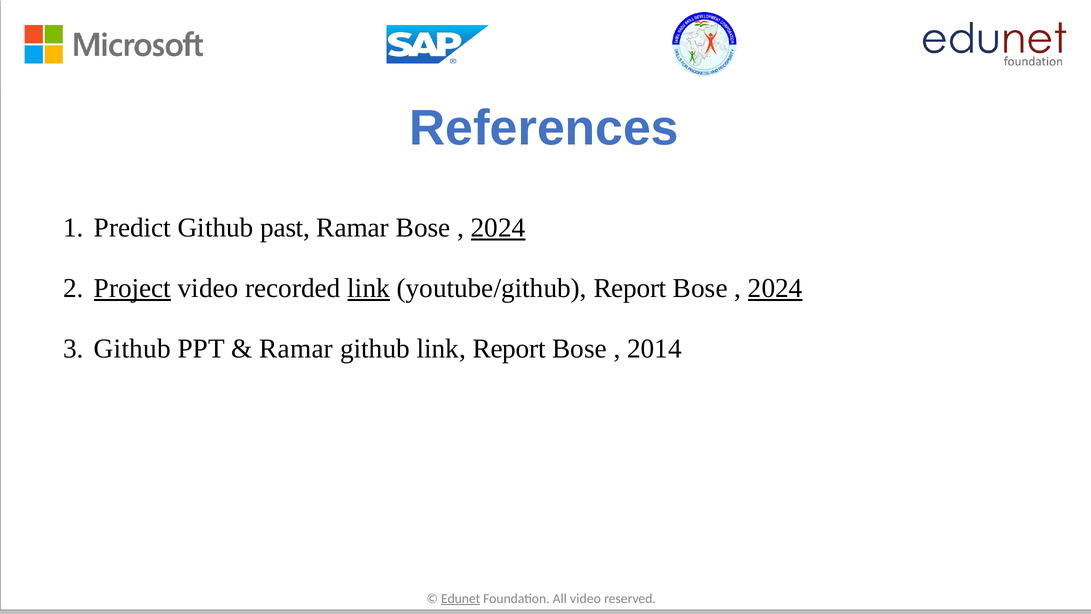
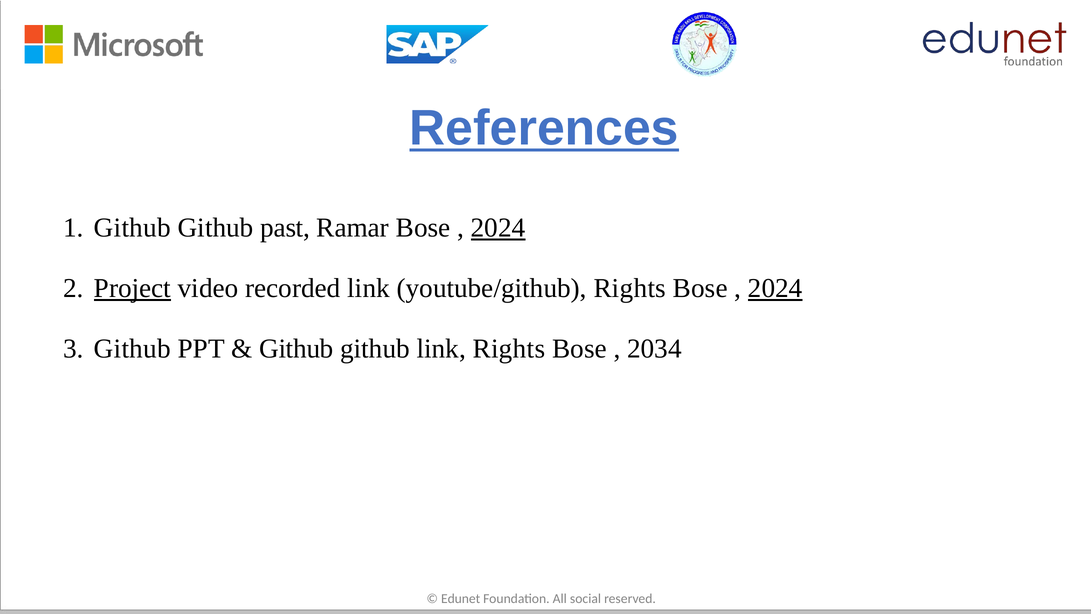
References underline: none -> present (544, 128)
Predict: Predict -> Github (132, 228)
link underline: present -> none (369, 288)
youtube/github Report: Report -> Rights (630, 288)
Ramar: Ramar -> Github (296, 349)
link Report: Report -> Rights (509, 349)
2014: 2014 -> 2034 (654, 349)
Edunet underline: present -> none (461, 598)
All video: video -> social (585, 598)
